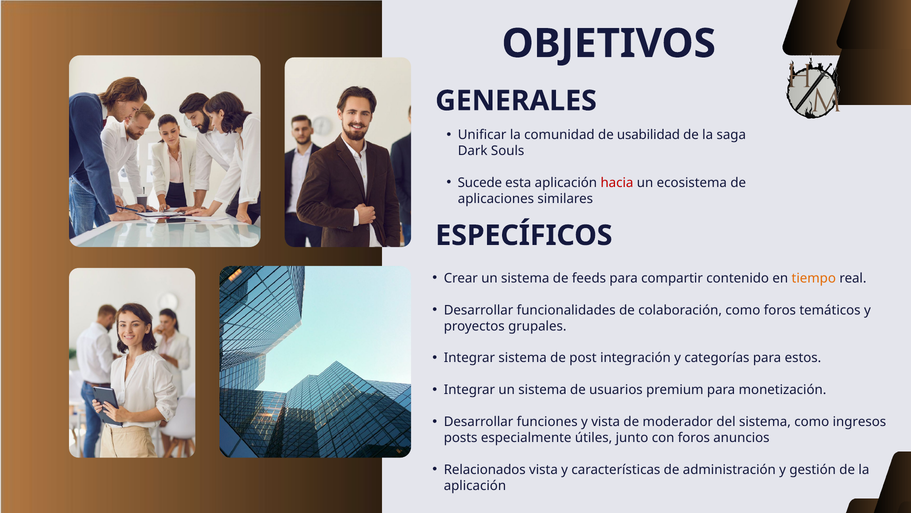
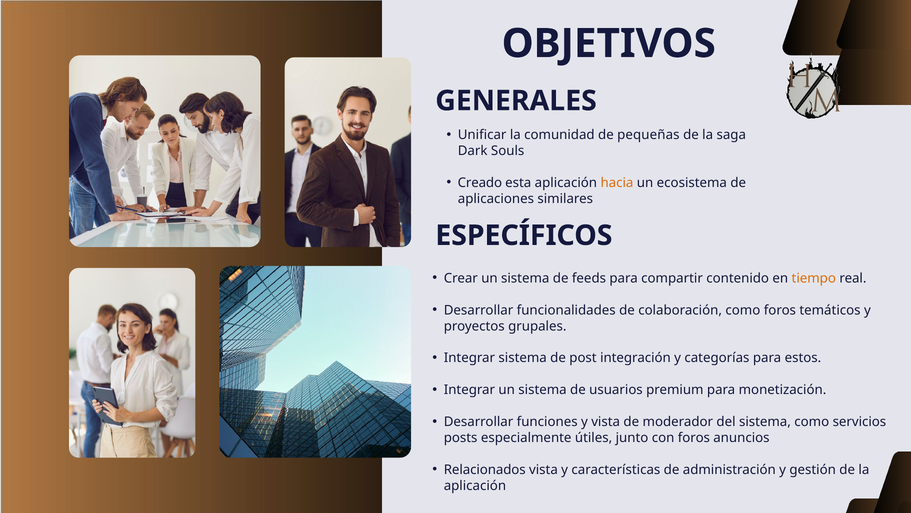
usabilidad: usabilidad -> pequeñas (648, 135)
Sucede: Sucede -> Creado (480, 183)
hacia colour: red -> orange (617, 183)
ingresos: ingresos -> servicios (859, 421)
